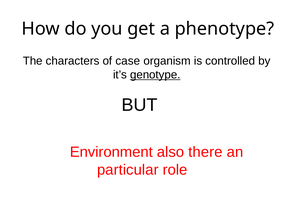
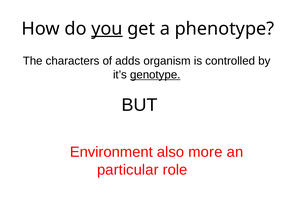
you underline: none -> present (107, 29)
case: case -> adds (128, 61)
there: there -> more (205, 152)
